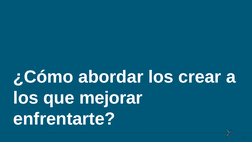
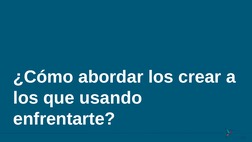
mejorar: mejorar -> usando (111, 98)
